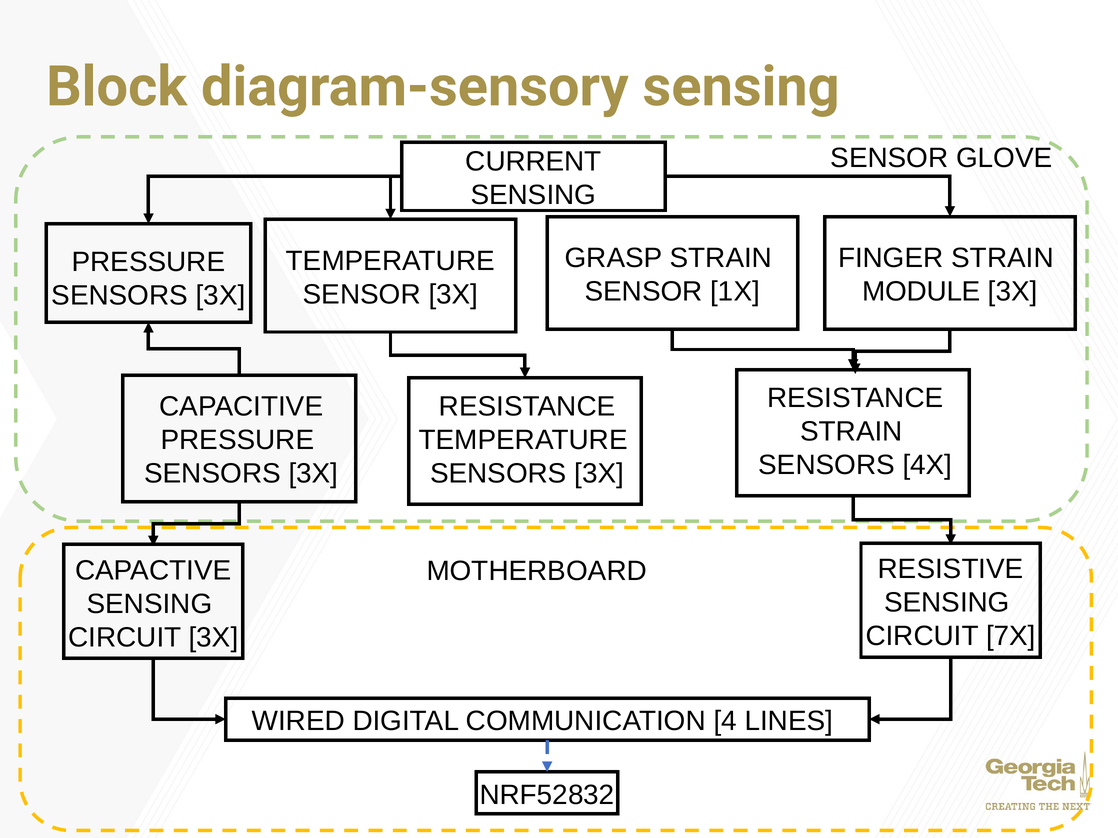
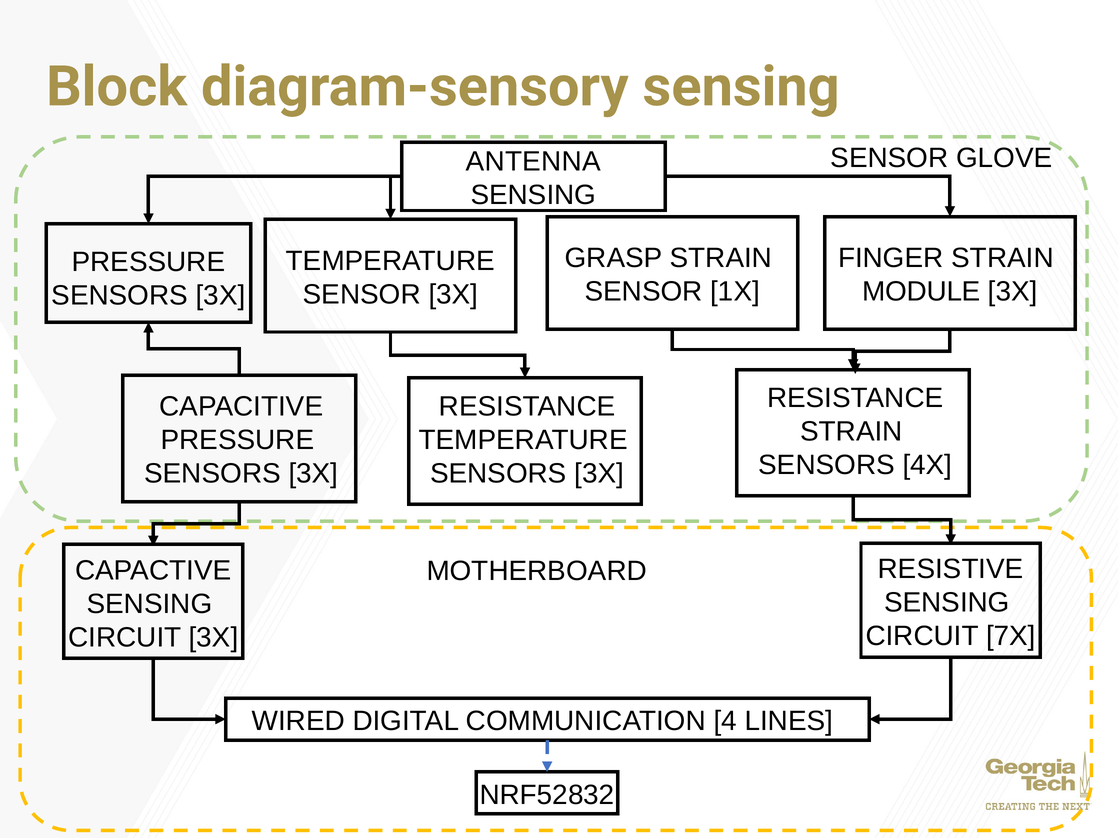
CURRENT: CURRENT -> ANTENNA (533, 162)
